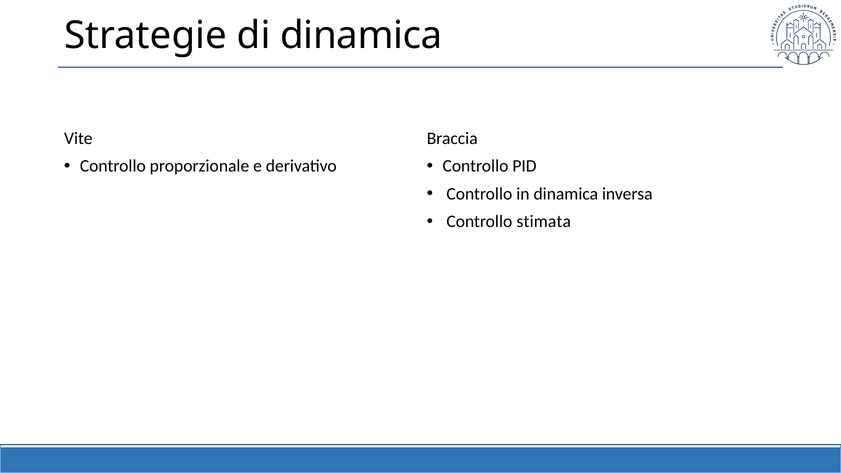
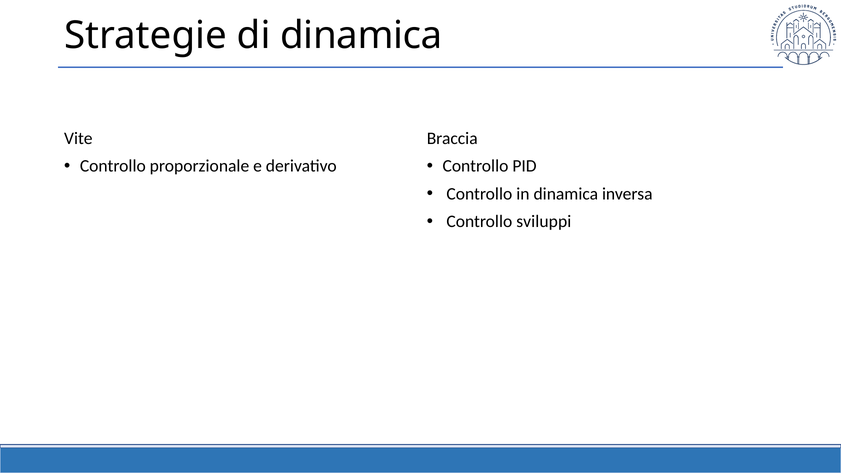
stimata: stimata -> sviluppi (544, 222)
